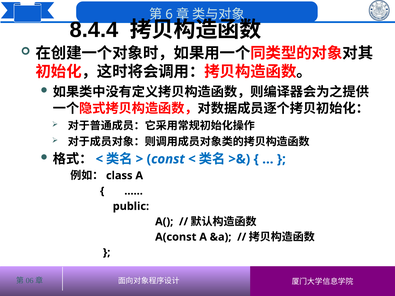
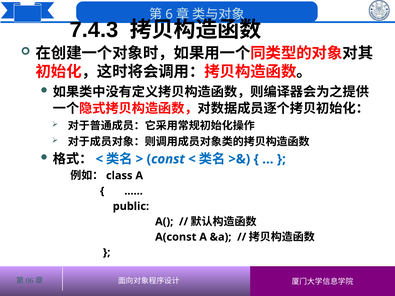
8.4.4: 8.4.4 -> 7.4.3 (94, 30)
